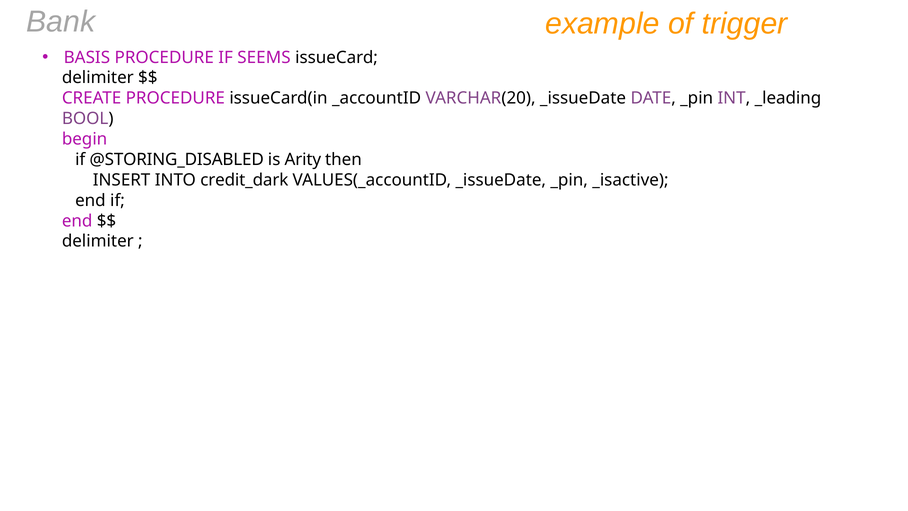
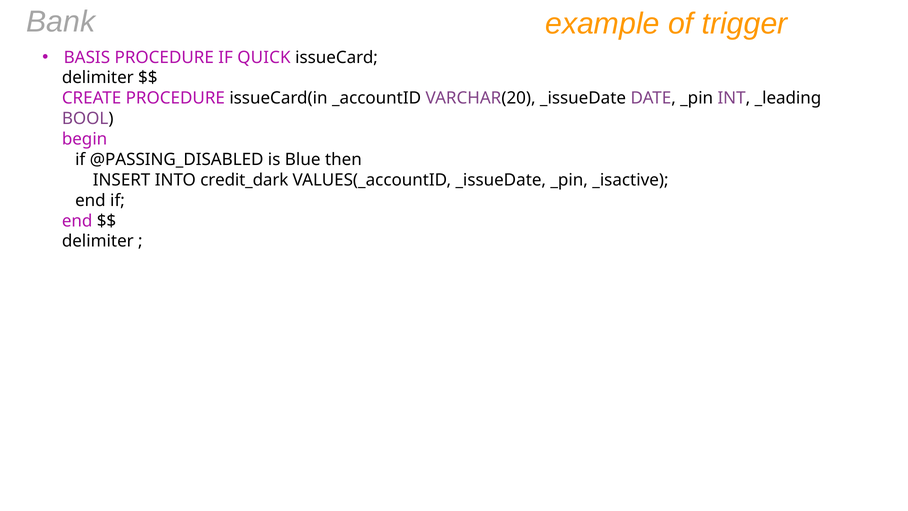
SEEMS: SEEMS -> QUICK (264, 57)
@STORING_DISABLED: @STORING_DISABLED -> @PASSING_DISABLED (177, 160)
Arity: Arity -> Blue (303, 160)
